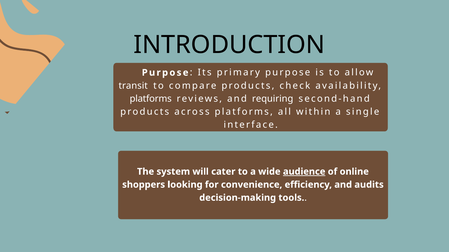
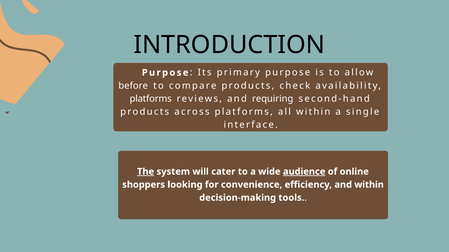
transit: transit -> before (133, 86)
The underline: none -> present (146, 172)
and audits: audits -> within (369, 185)
